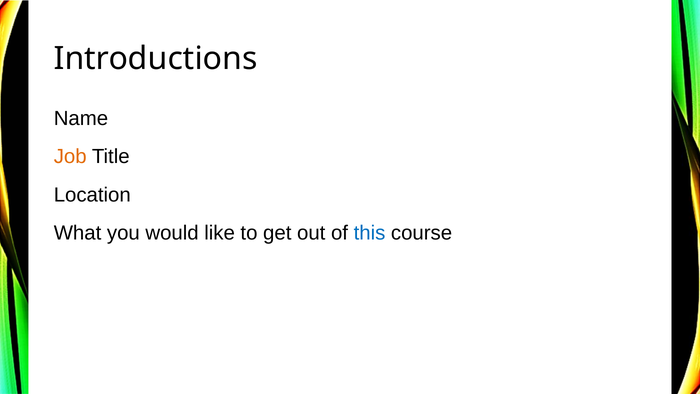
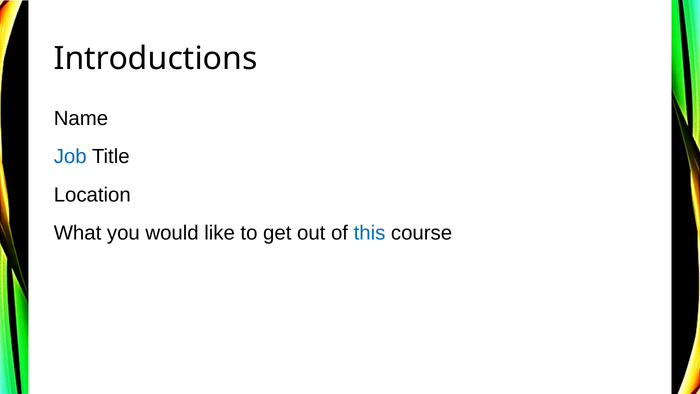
Job colour: orange -> blue (70, 157)
